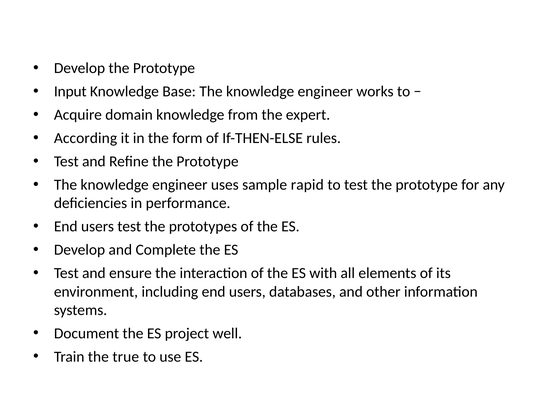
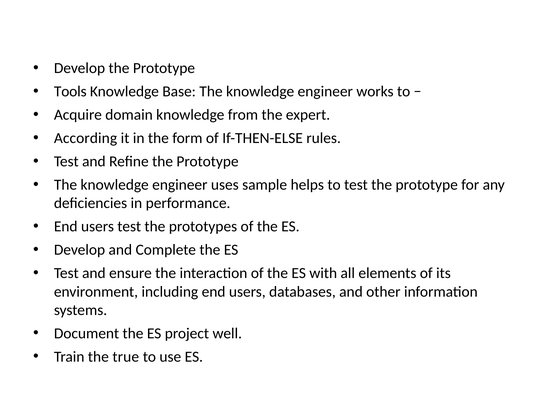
Input: Input -> Tools (70, 92)
rapid: rapid -> helps (307, 185)
